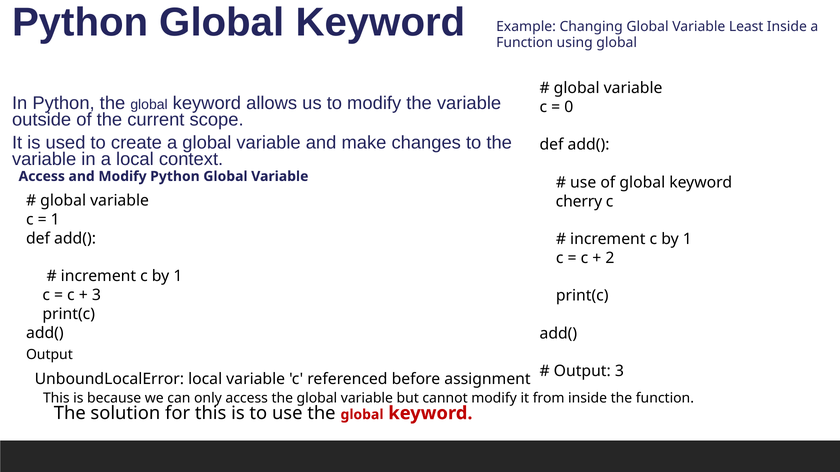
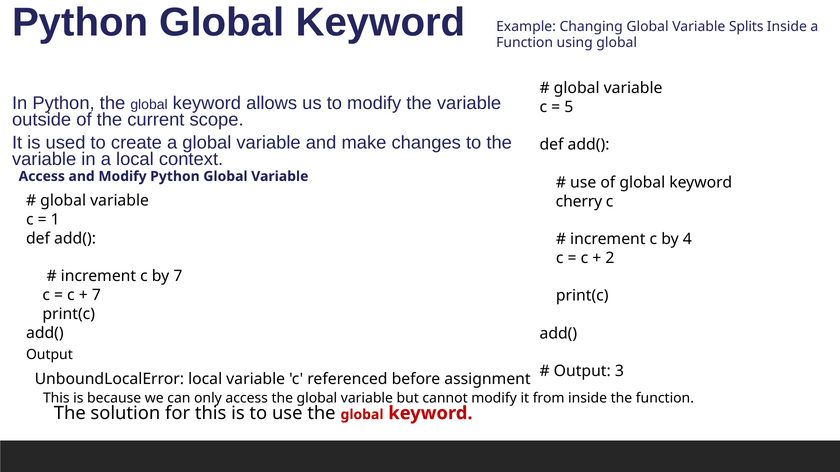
Least: Least -> Splits (746, 27)
0: 0 -> 5 (569, 107)
1: 1 -> 4 (687, 239)
1: 1 -> 7 (178, 277)
3: 3 -> 7 (96, 295)
